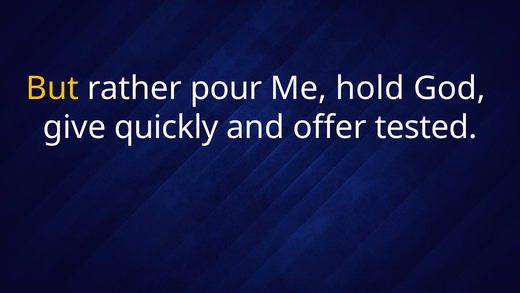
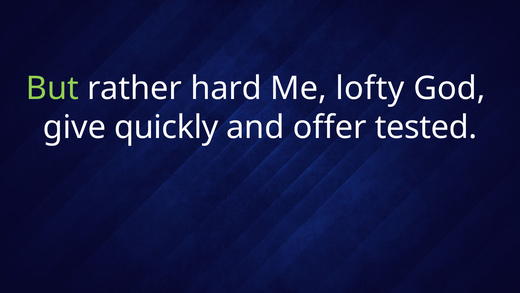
But colour: yellow -> light green (52, 88)
pour: pour -> hard (226, 88)
hold: hold -> lofty (370, 88)
